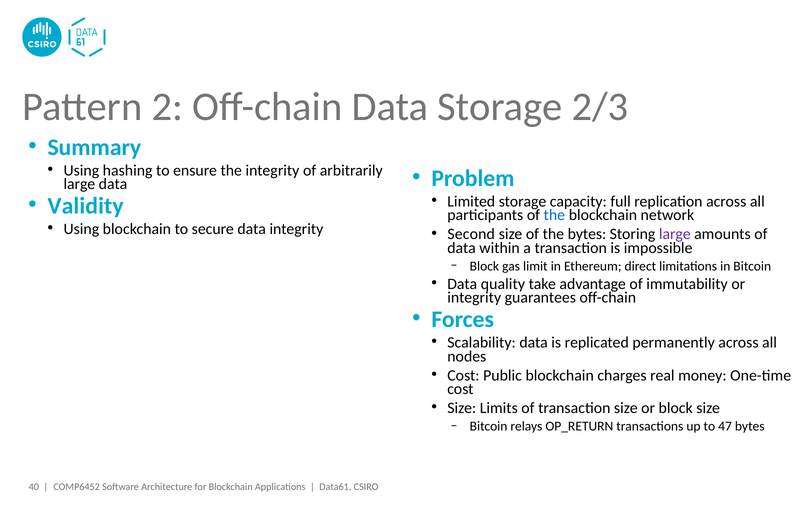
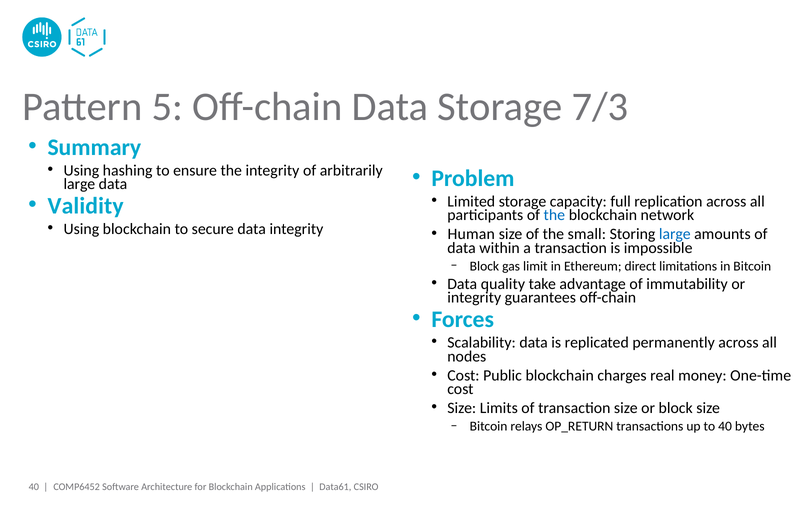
2: 2 -> 5 (167, 107)
2/3: 2/3 -> 7/3 (600, 107)
Second: Second -> Human (471, 234)
the bytes: bytes -> small (587, 234)
large colour: purple -> blue (675, 234)
to 47: 47 -> 40 (725, 426)
